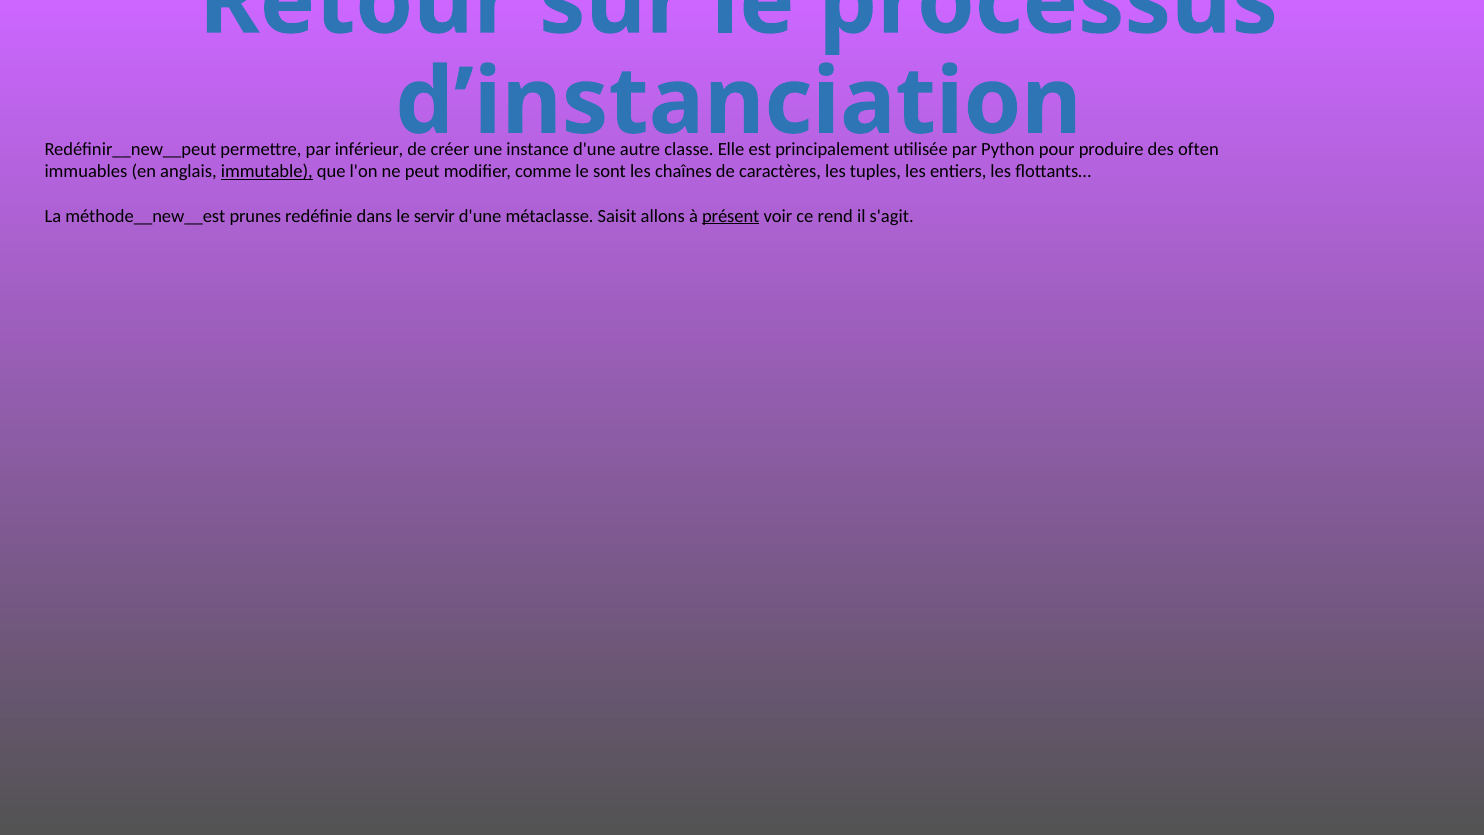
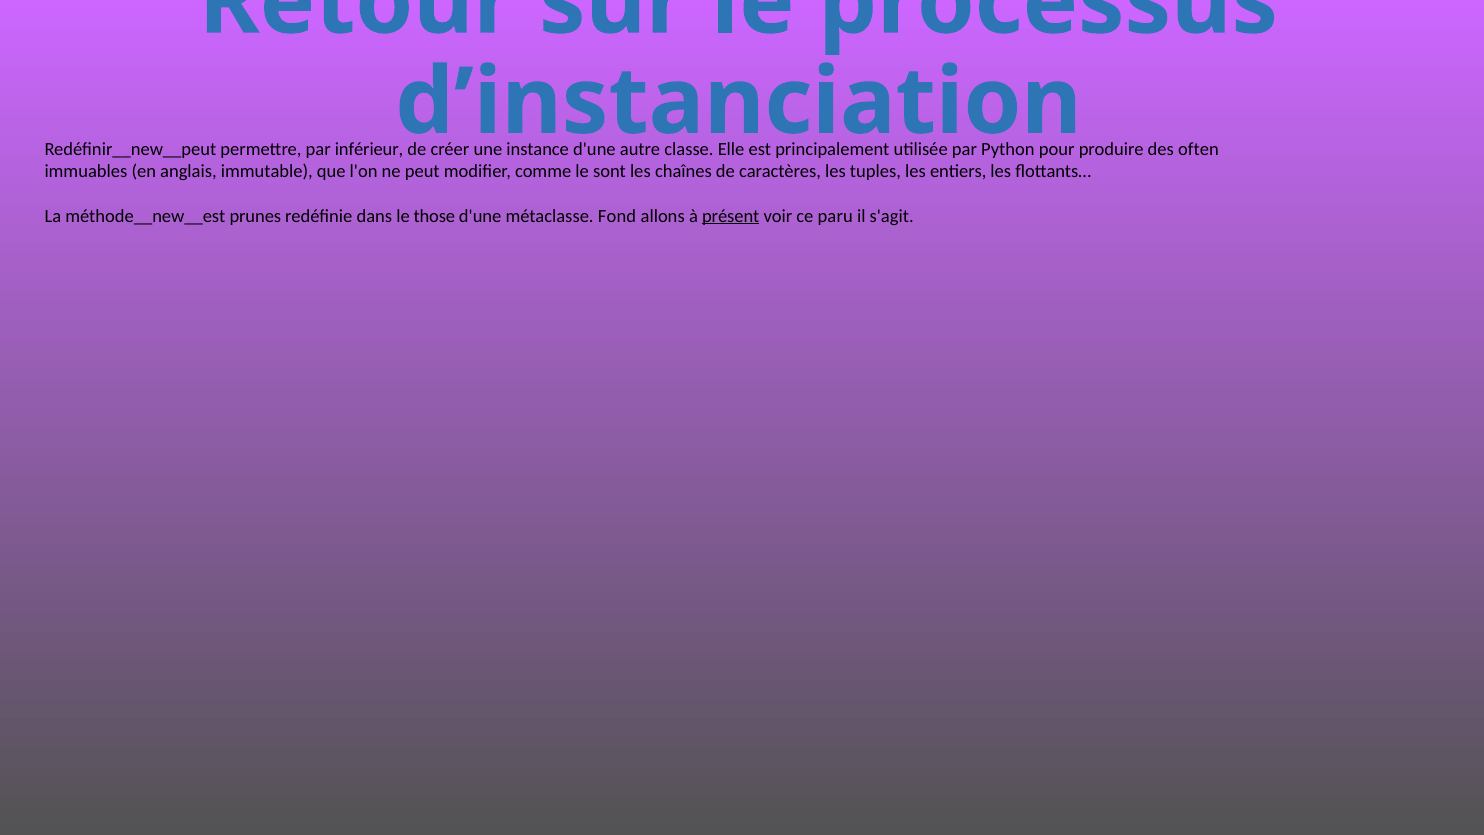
immutable underline: present -> none (267, 171)
servir: servir -> those (434, 216)
Saisit: Saisit -> Fond (617, 216)
rend: rend -> paru (835, 216)
